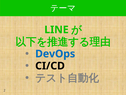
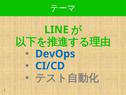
CI/CD colour: black -> blue (50, 66)
